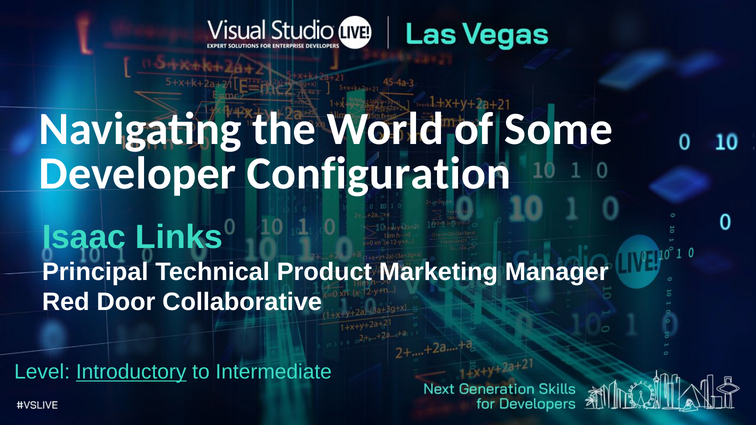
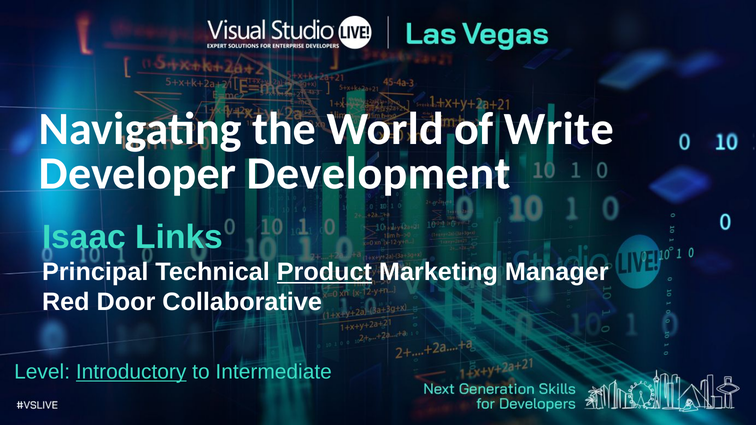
Some: Some -> Write (559, 129)
Configuration: Configuration -> Development (379, 174)
Product underline: none -> present (324, 272)
